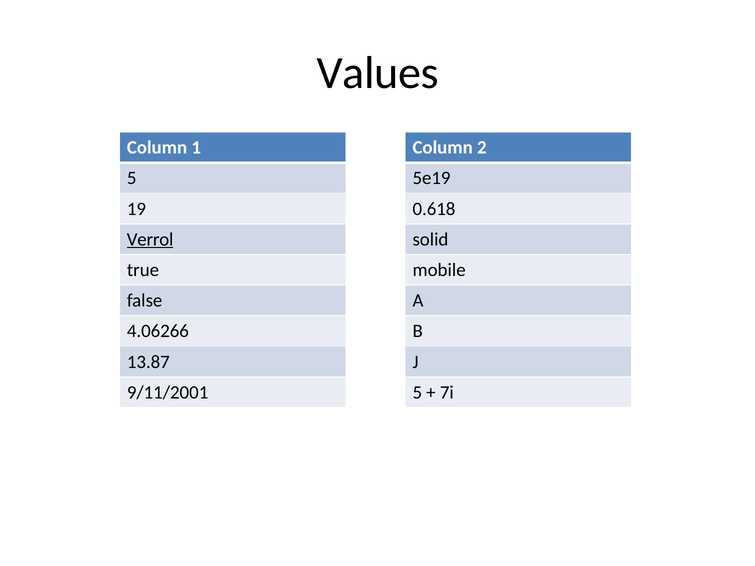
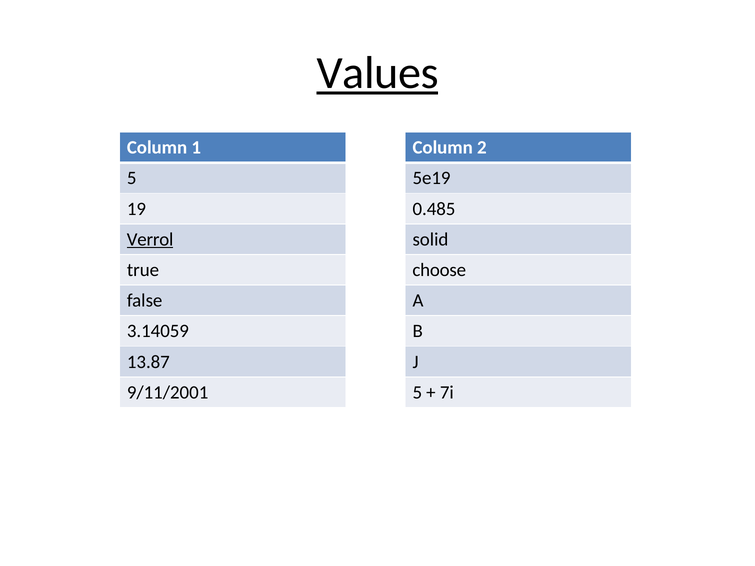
Values underline: none -> present (378, 73)
0.618: 0.618 -> 0.485 (434, 209)
mobile: mobile -> choose (439, 270)
4.06266: 4.06266 -> 3.14059 (158, 331)
